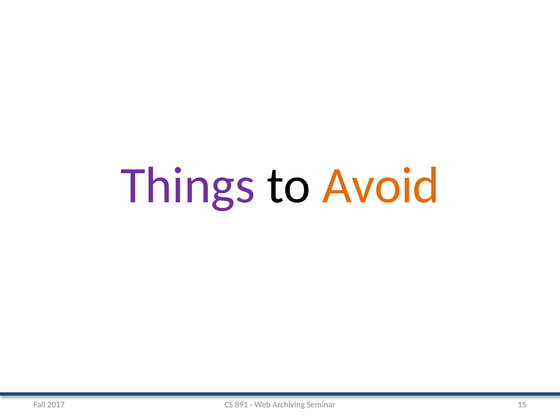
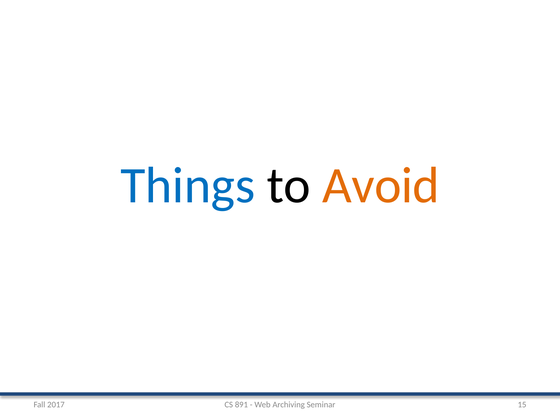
Things colour: purple -> blue (188, 186)
